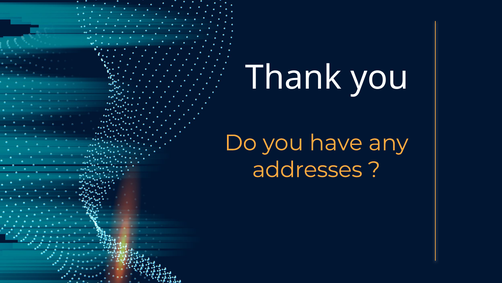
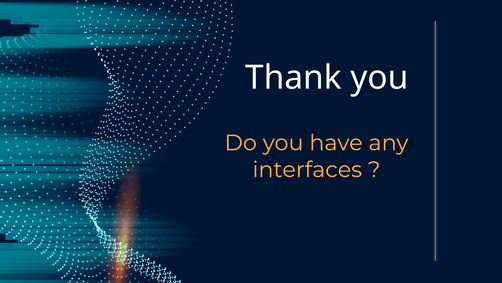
addresses: addresses -> interfaces (307, 169)
